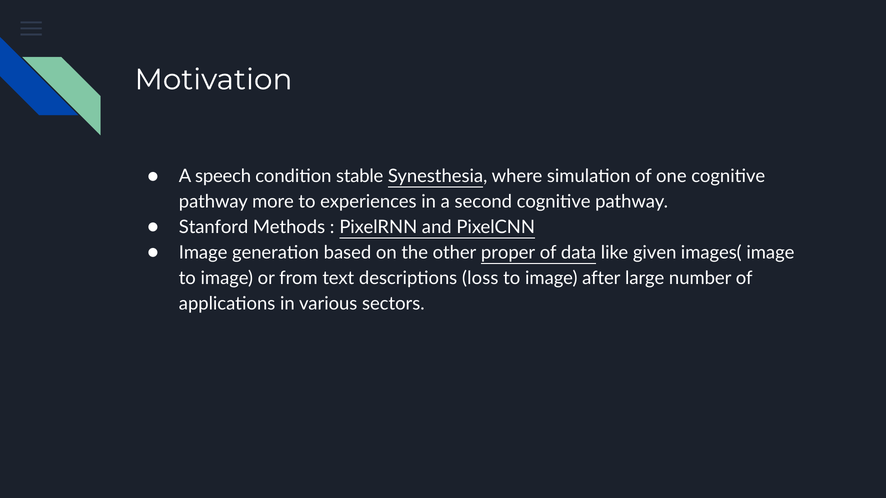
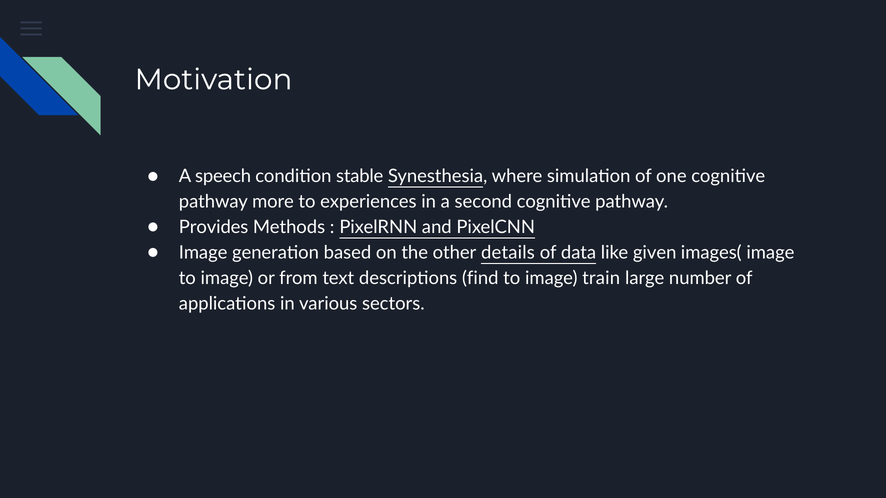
Stanford: Stanford -> Provides (214, 227)
proper: proper -> details (508, 253)
loss: loss -> find (480, 278)
after: after -> train (601, 278)
